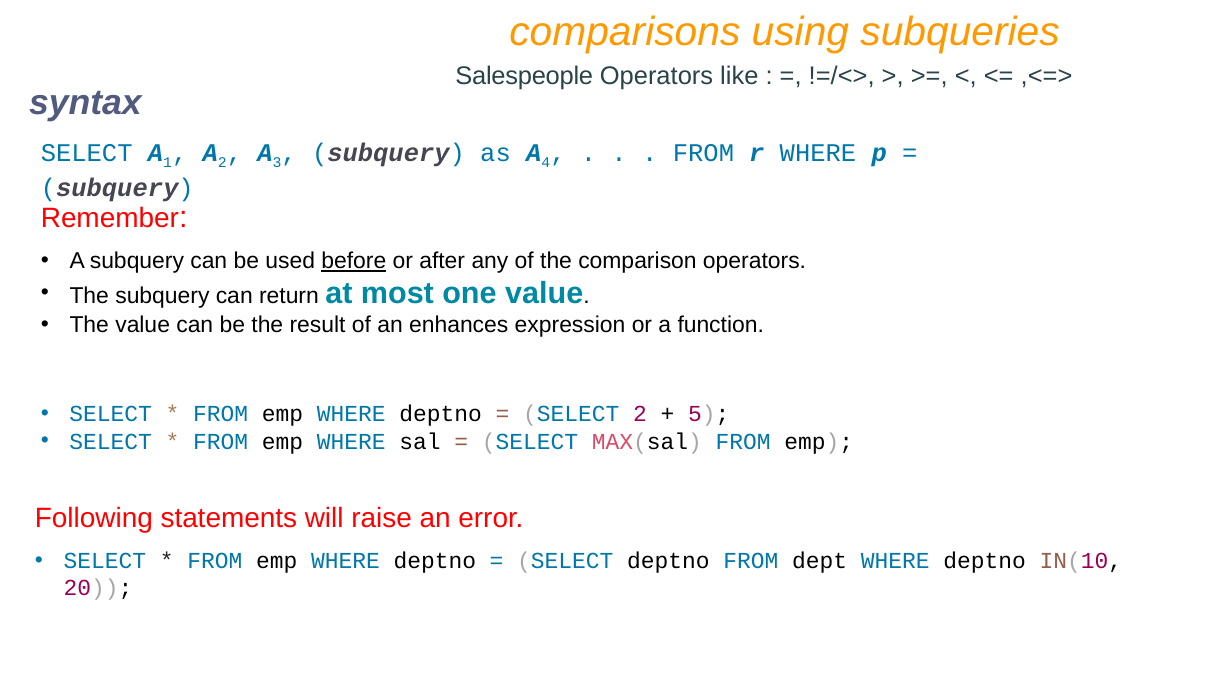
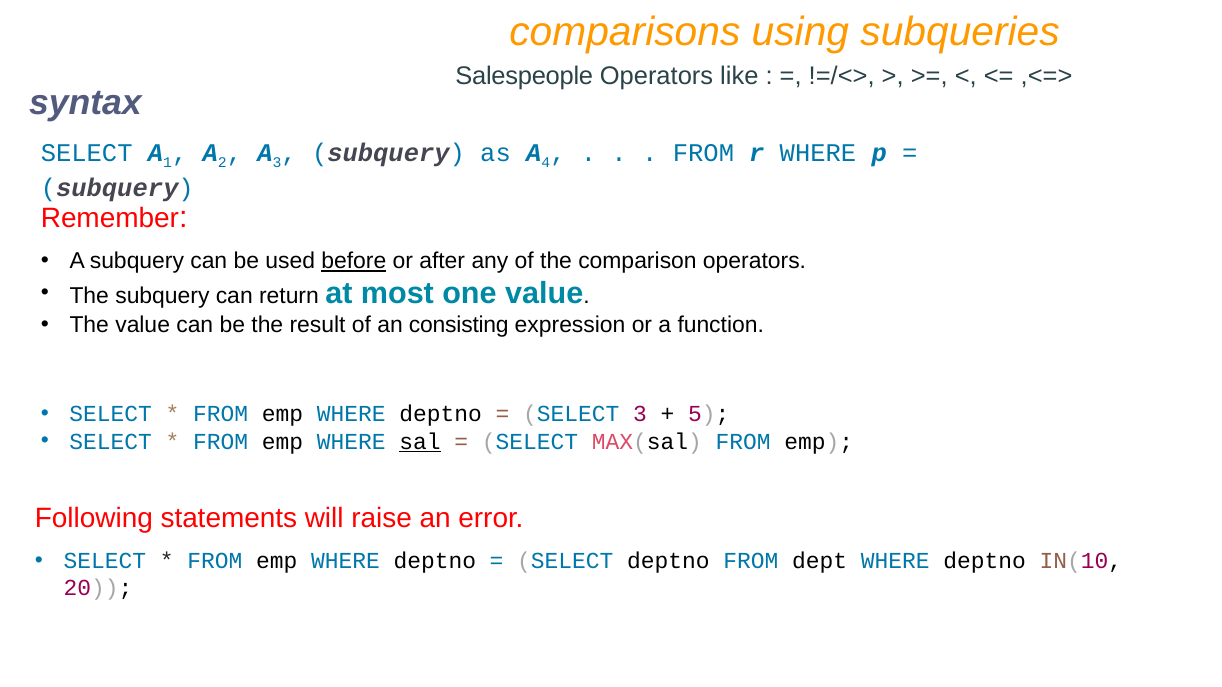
enhances: enhances -> consisting (459, 325)
SELECT 2: 2 -> 3 (640, 414)
sal underline: none -> present (420, 442)
